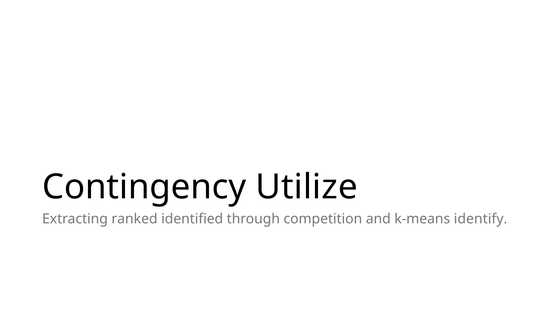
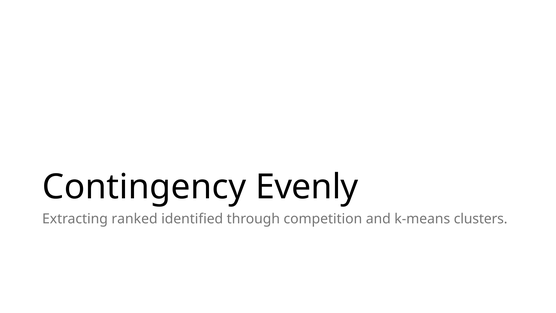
Utilize: Utilize -> Evenly (307, 187)
identify: identify -> clusters (481, 219)
